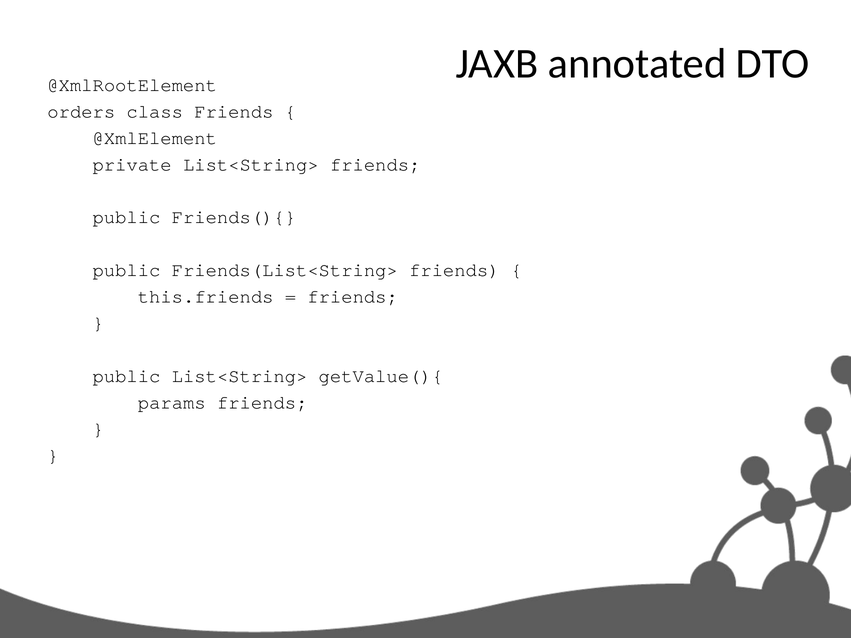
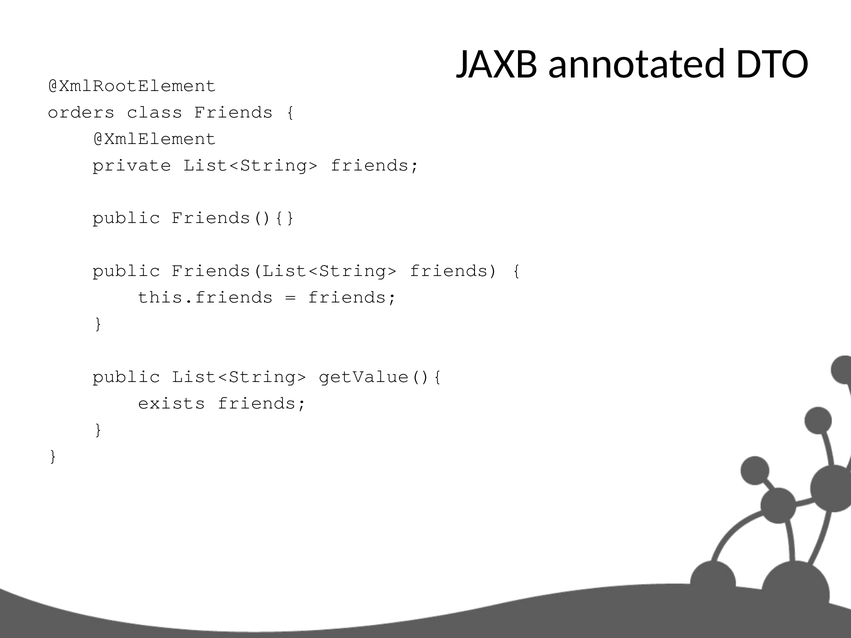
params: params -> exists (172, 403)
